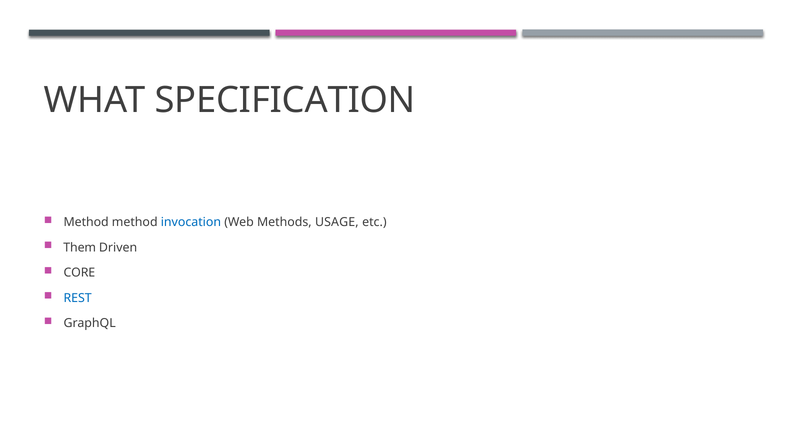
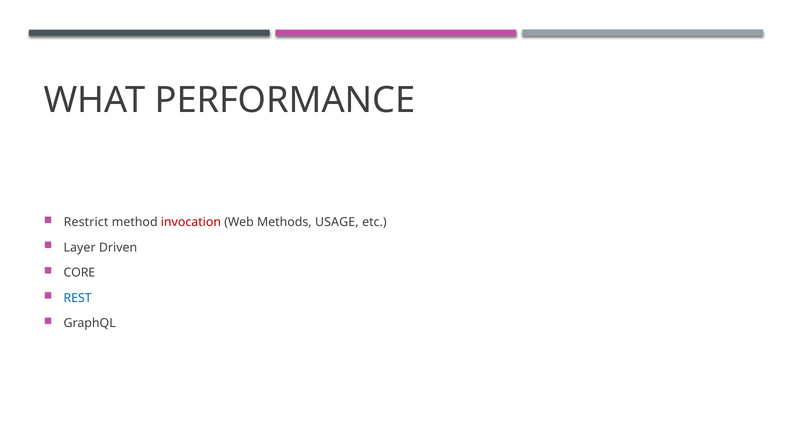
SPECIFICATION: SPECIFICATION -> PERFORMANCE (285, 100)
Method: Method -> Restrict (86, 222)
invocation colour: blue -> red (191, 222)
Them: Them -> Layer (80, 247)
